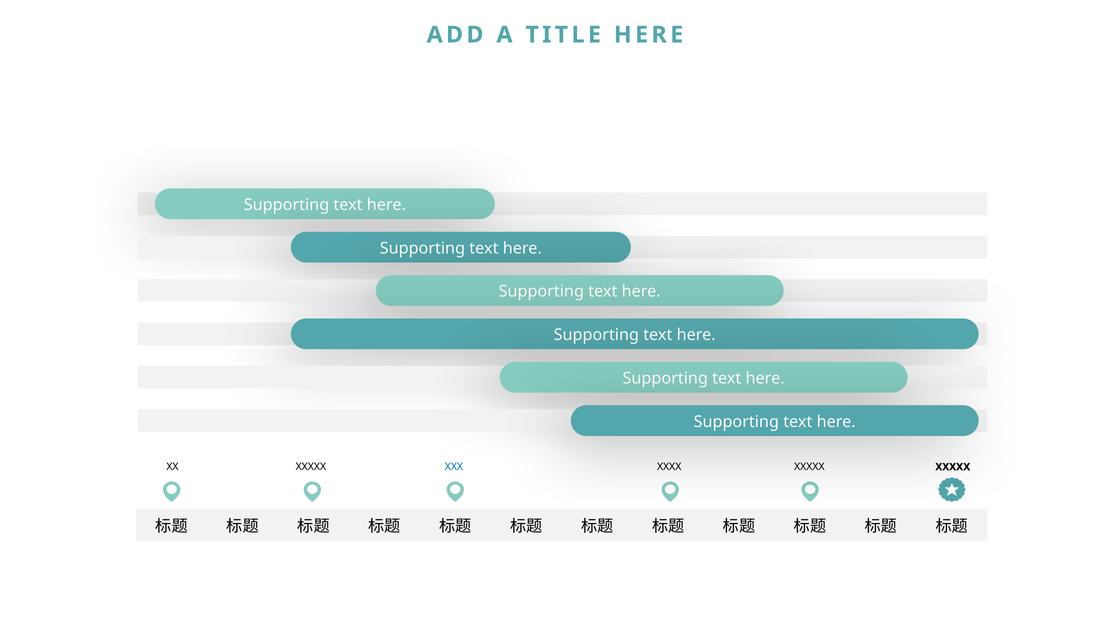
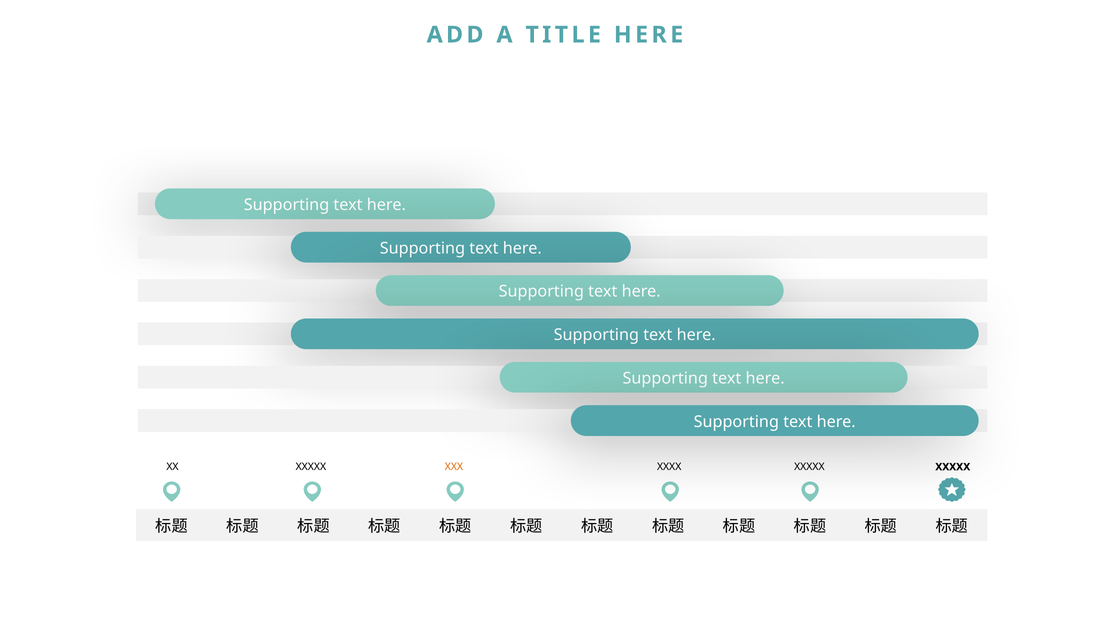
XXX colour: blue -> orange (454, 466)
